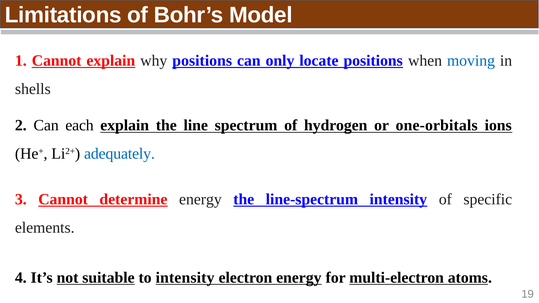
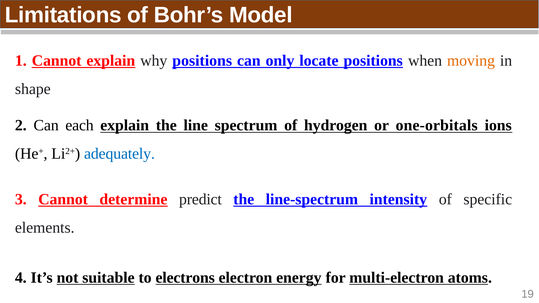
moving colour: blue -> orange (471, 61)
shells: shells -> shape (33, 89)
determine energy: energy -> predict (200, 199)
to intensity: intensity -> electrons (185, 278)
